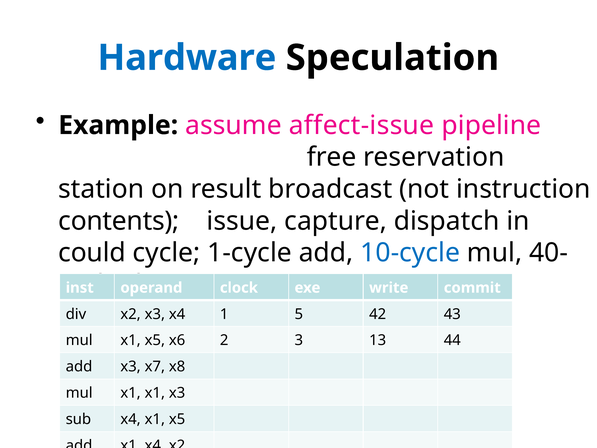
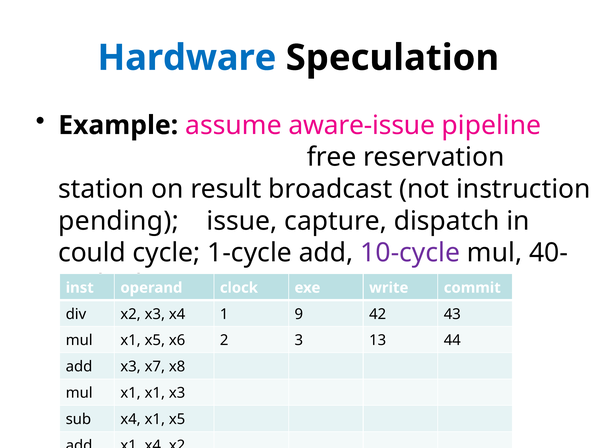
affect-issue: affect-issue -> aware-issue (362, 125)
contents: contents -> pending (119, 221)
10-cycle colour: blue -> purple (410, 253)
5: 5 -> 9 (299, 314)
